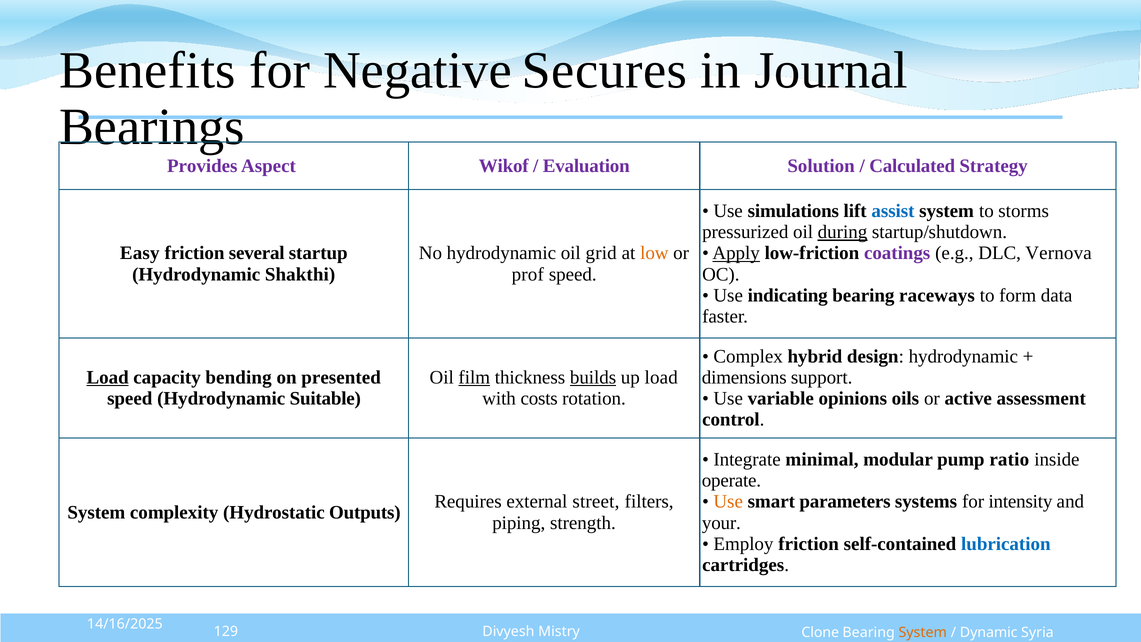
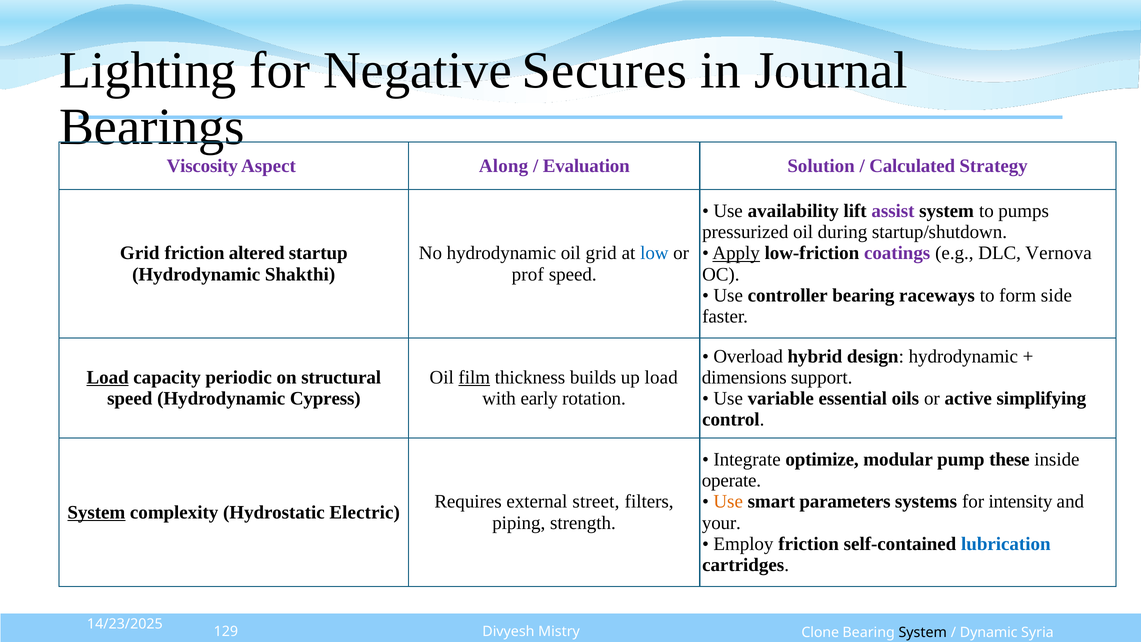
Benefits: Benefits -> Lighting (148, 70)
Provides: Provides -> Viscosity (202, 166)
Wikof: Wikof -> Along (504, 166)
simulations: simulations -> availability (793, 211)
assist colour: blue -> purple (893, 211)
storms: storms -> pumps (1024, 211)
during underline: present -> none (843, 232)
Easy: Easy -> Grid (140, 253)
several: several -> altered (257, 253)
low colour: orange -> blue (654, 253)
indicating: indicating -> controller (788, 295)
data: data -> side (1056, 295)
Complex: Complex -> Overload (748, 356)
bending: bending -> periodic (239, 377)
presented: presented -> structural (341, 377)
builds underline: present -> none (593, 377)
Suitable: Suitable -> Cypress (325, 398)
costs: costs -> early (539, 398)
opinions: opinions -> essential (853, 398)
assessment: assessment -> simplifying (1041, 398)
minimal: minimal -> optimize (822, 459)
ratio: ratio -> these (1009, 459)
System underline: none -> present (96, 512)
Outputs: Outputs -> Electric (365, 512)
14/16/2025: 14/16/2025 -> 14/23/2025 (125, 624)
System colour: orange -> black (923, 632)
